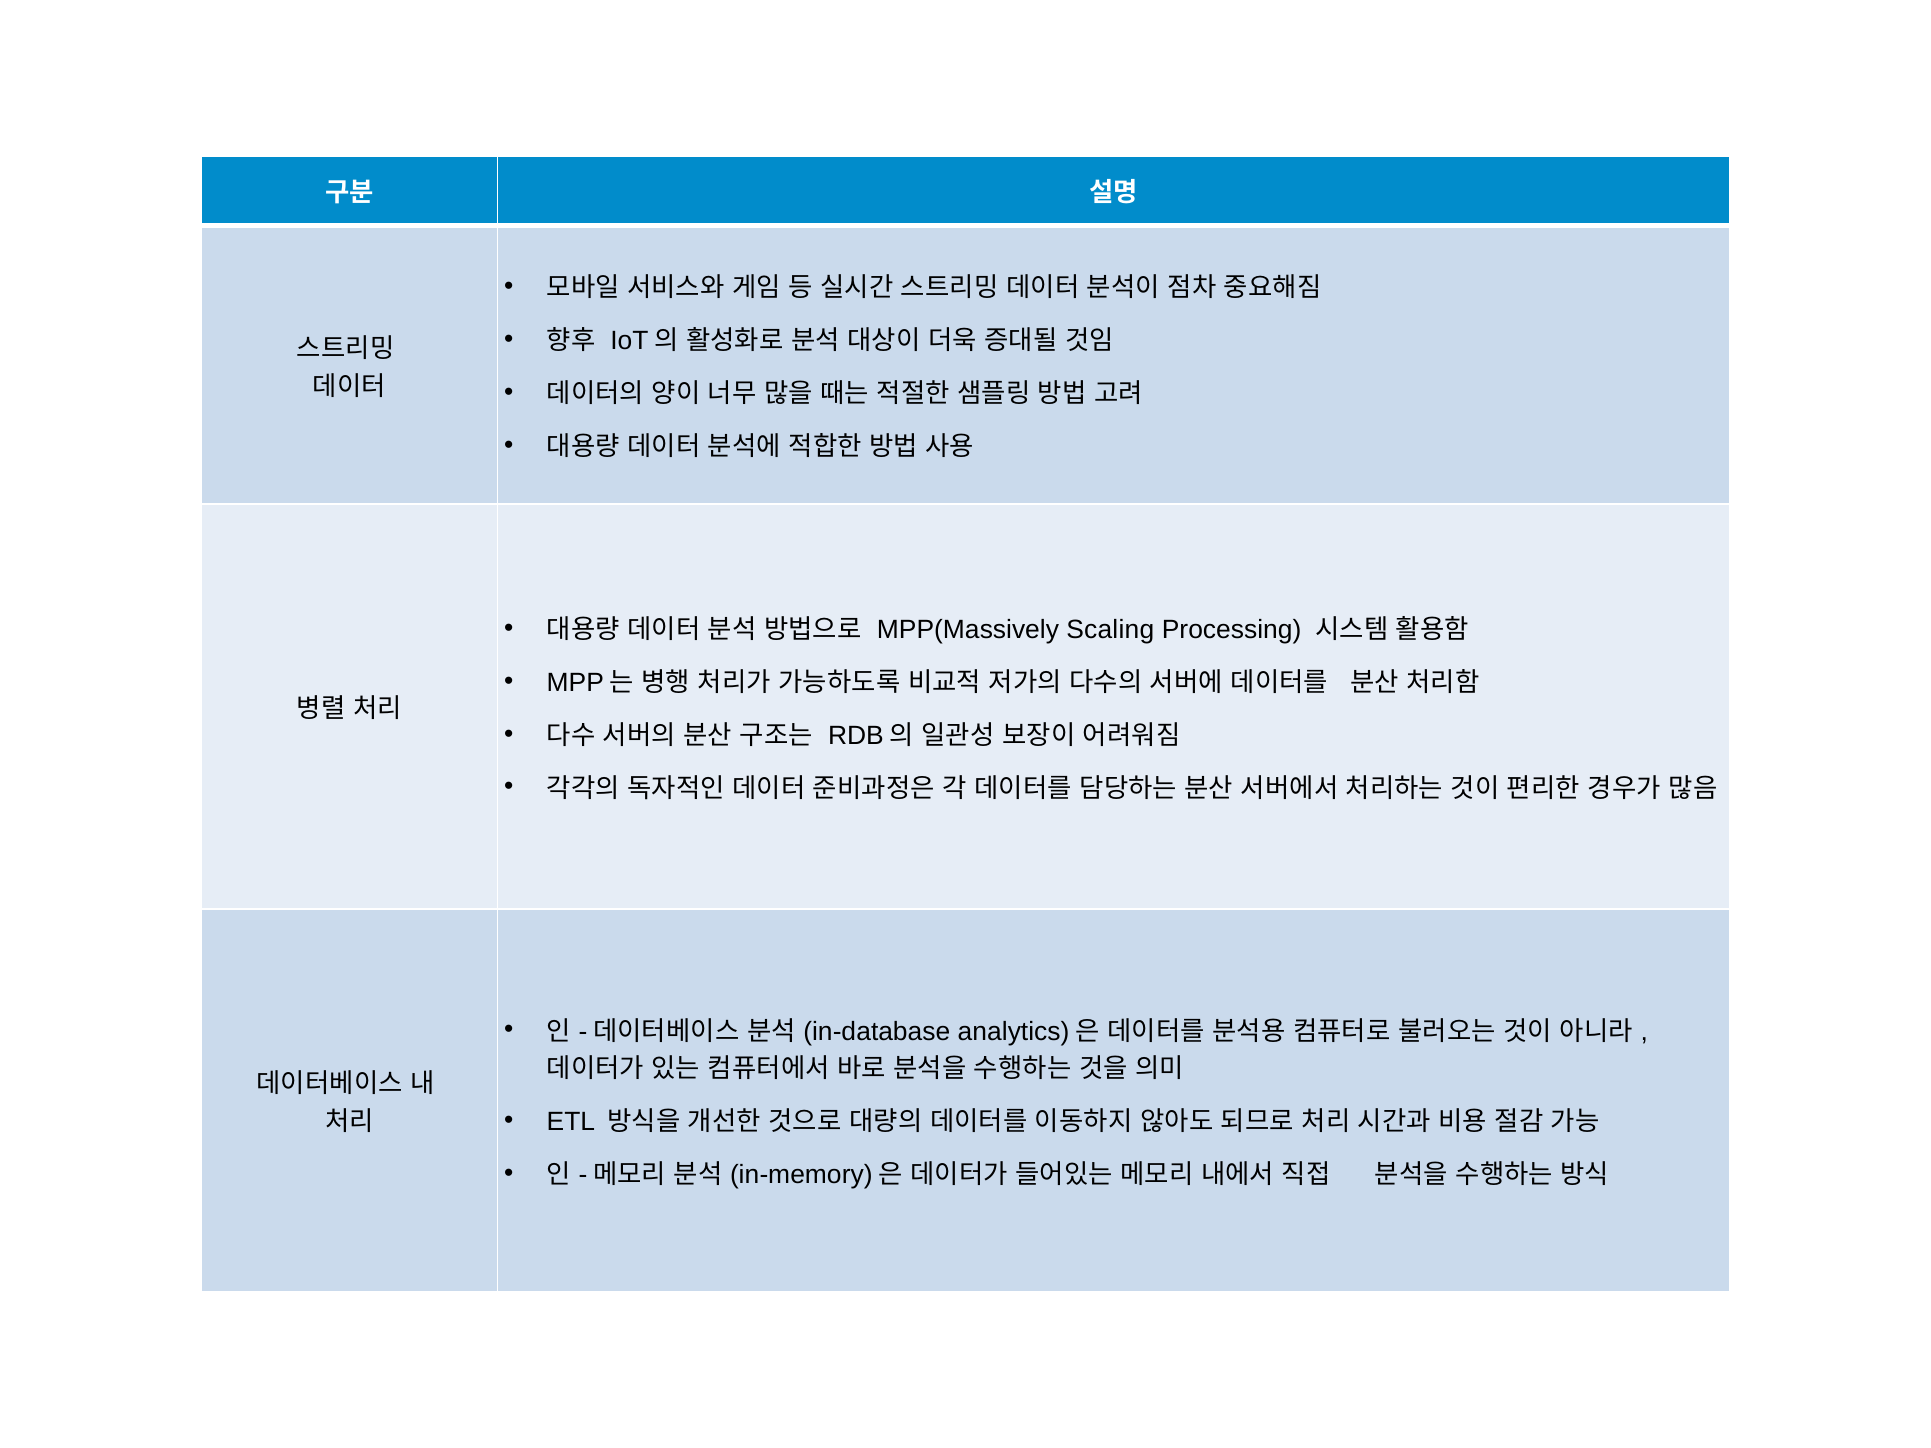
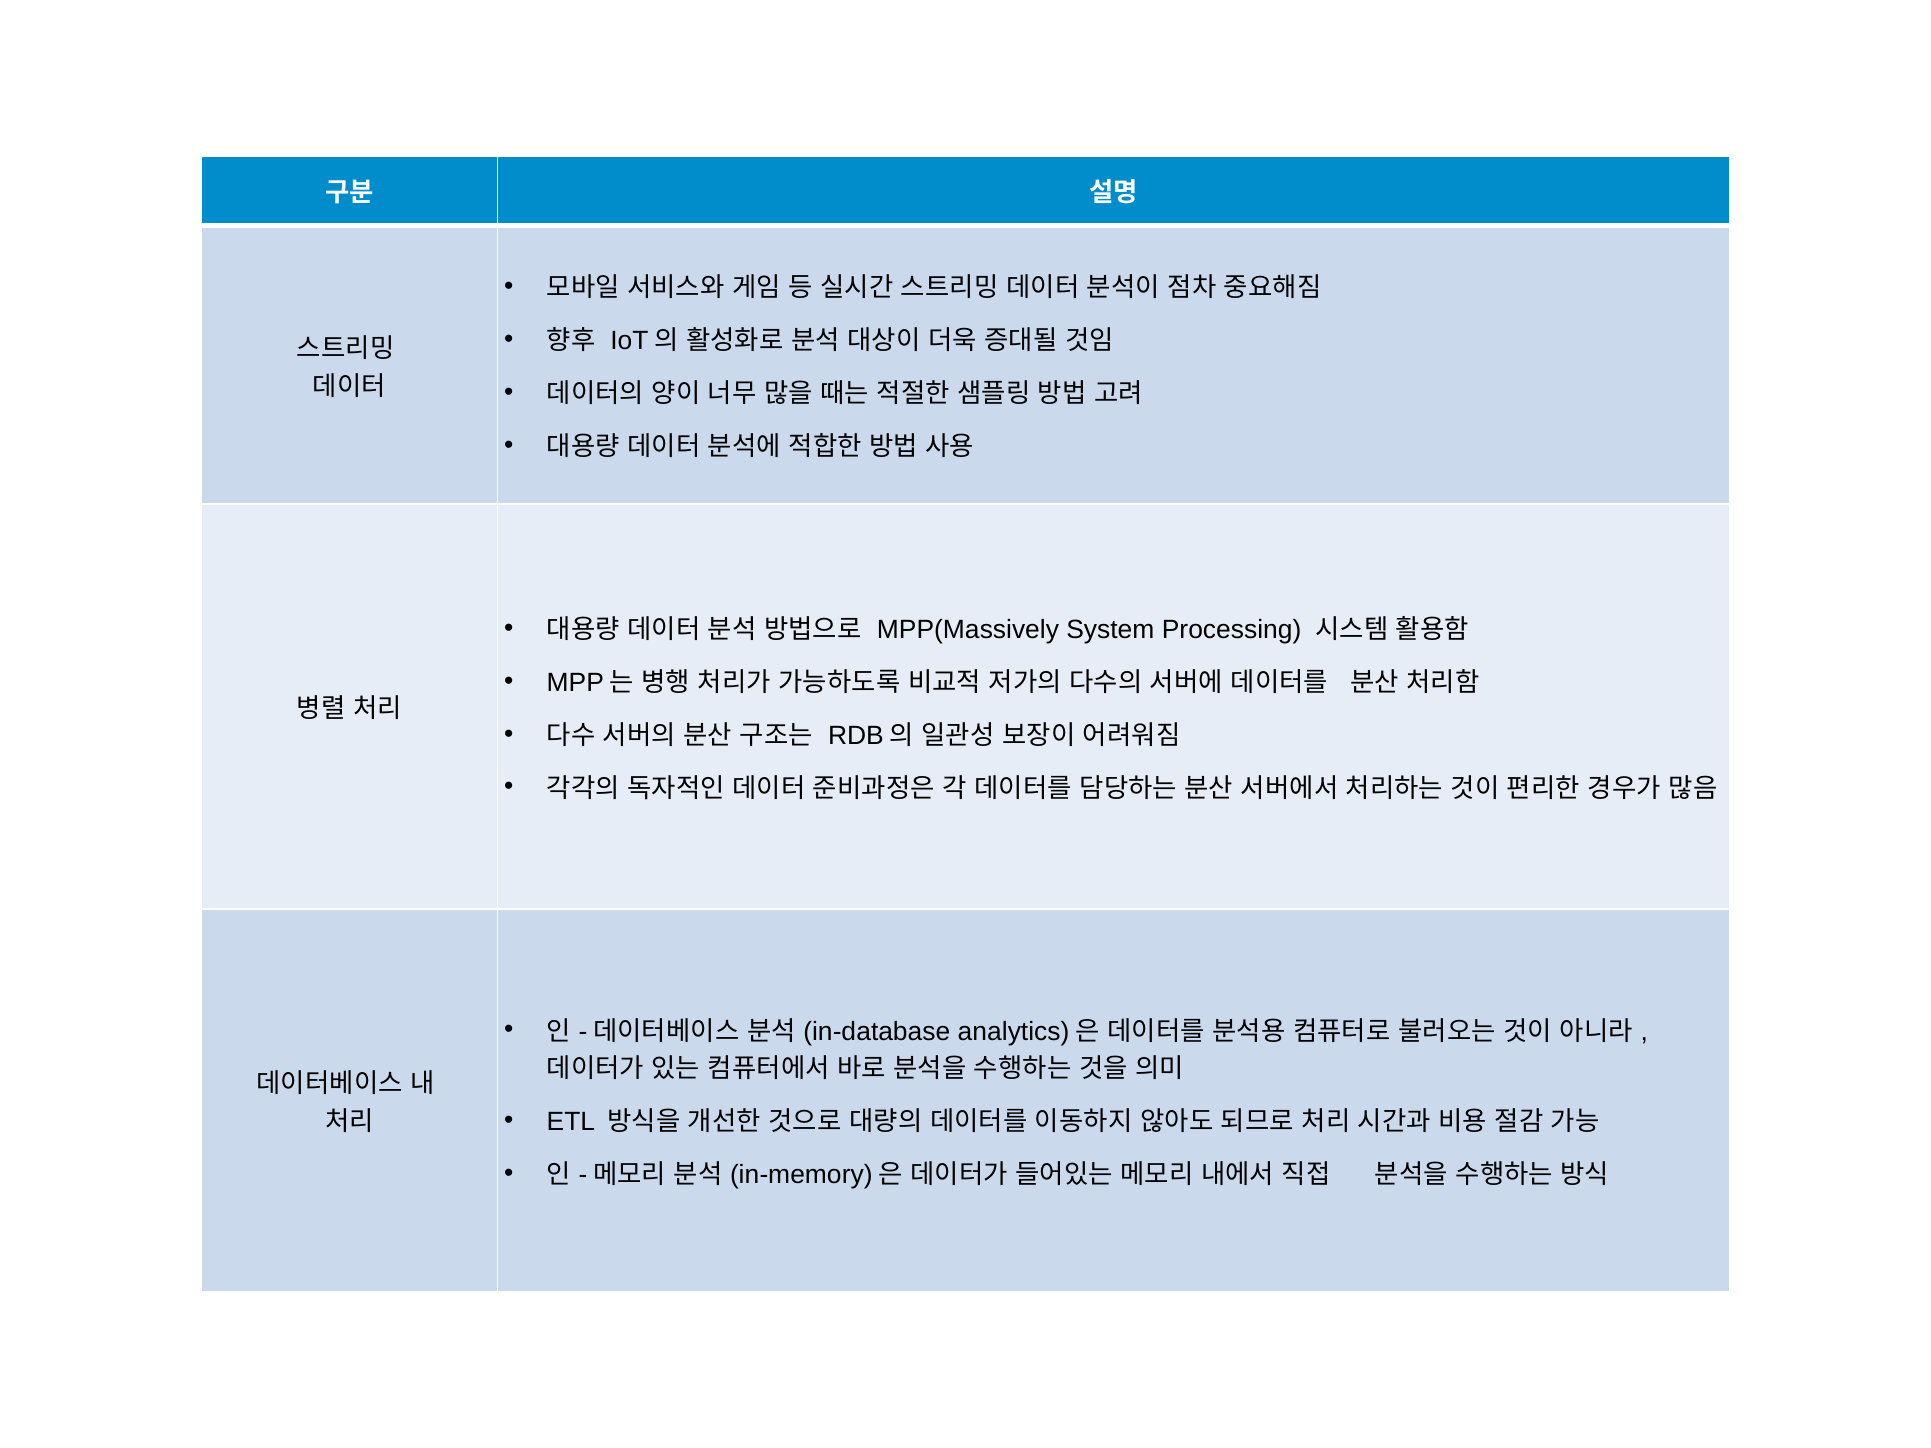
Scaling: Scaling -> System (1110, 630)
